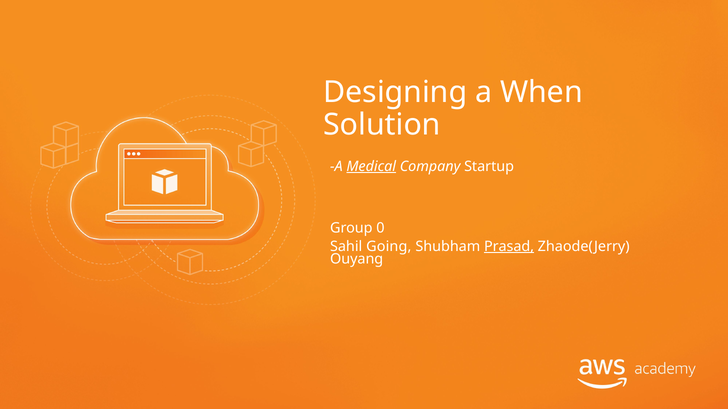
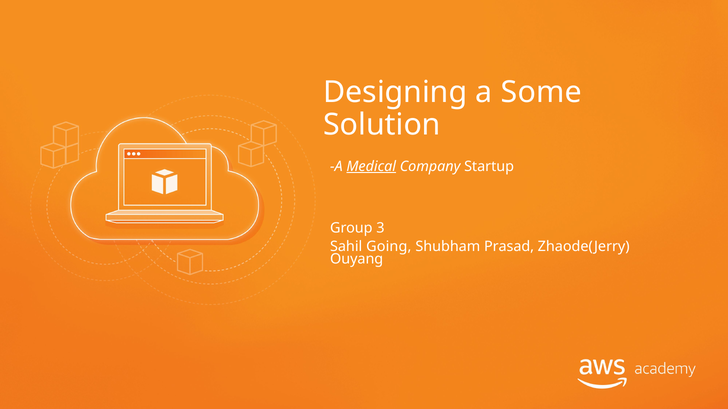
When: When -> Some (541, 92)
0: 0 -> 3 (380, 228)
Prasad underline: present -> none (509, 247)
